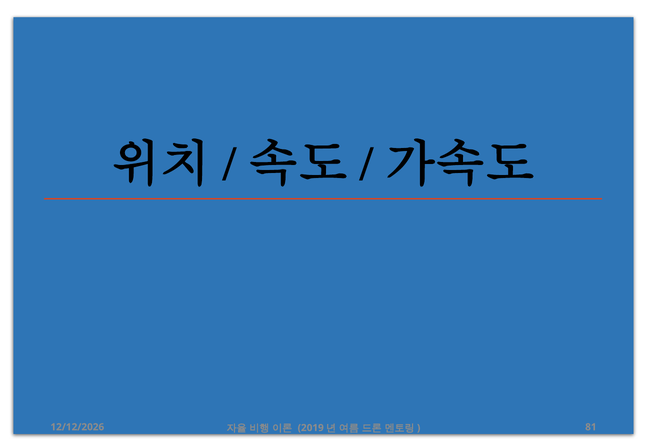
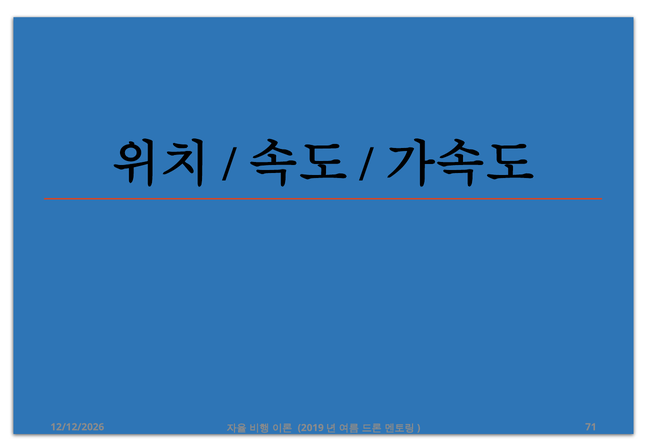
81: 81 -> 71 (591, 427)
